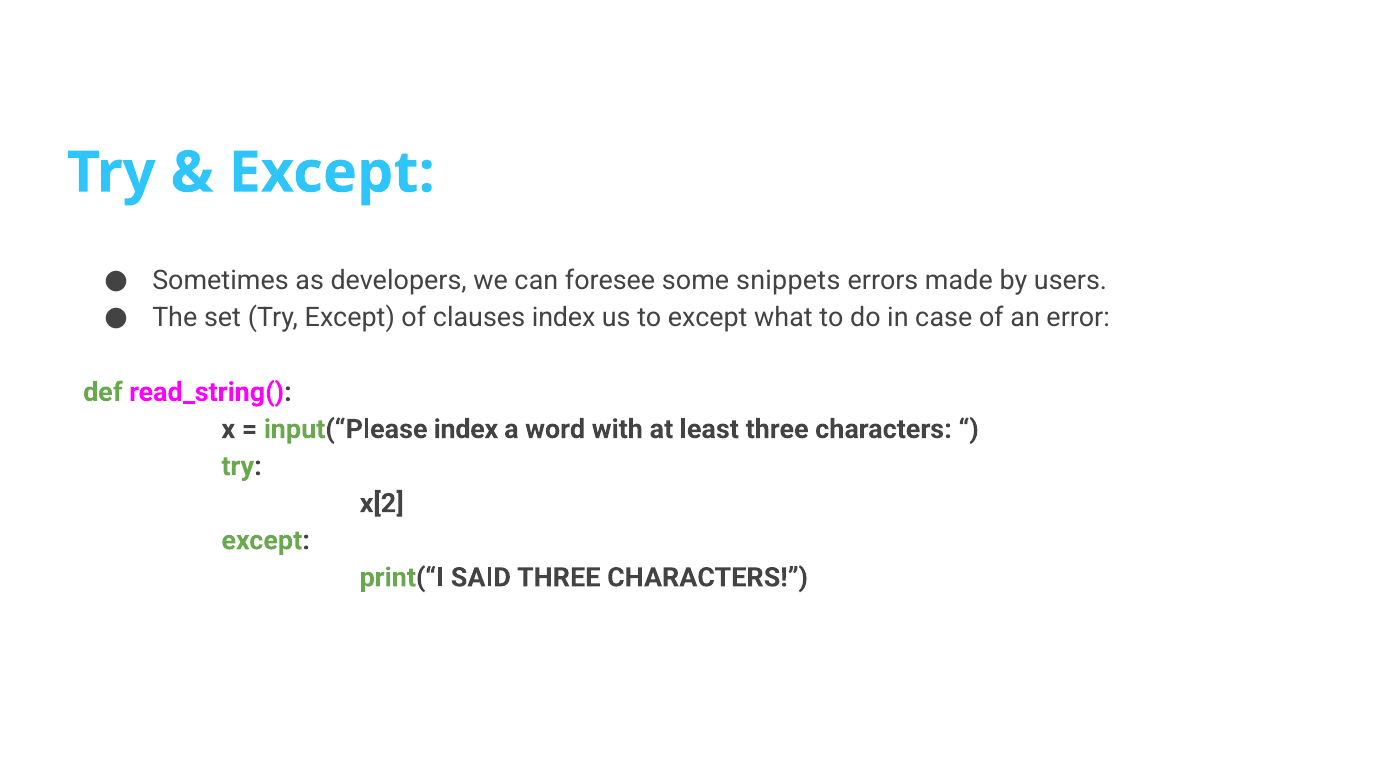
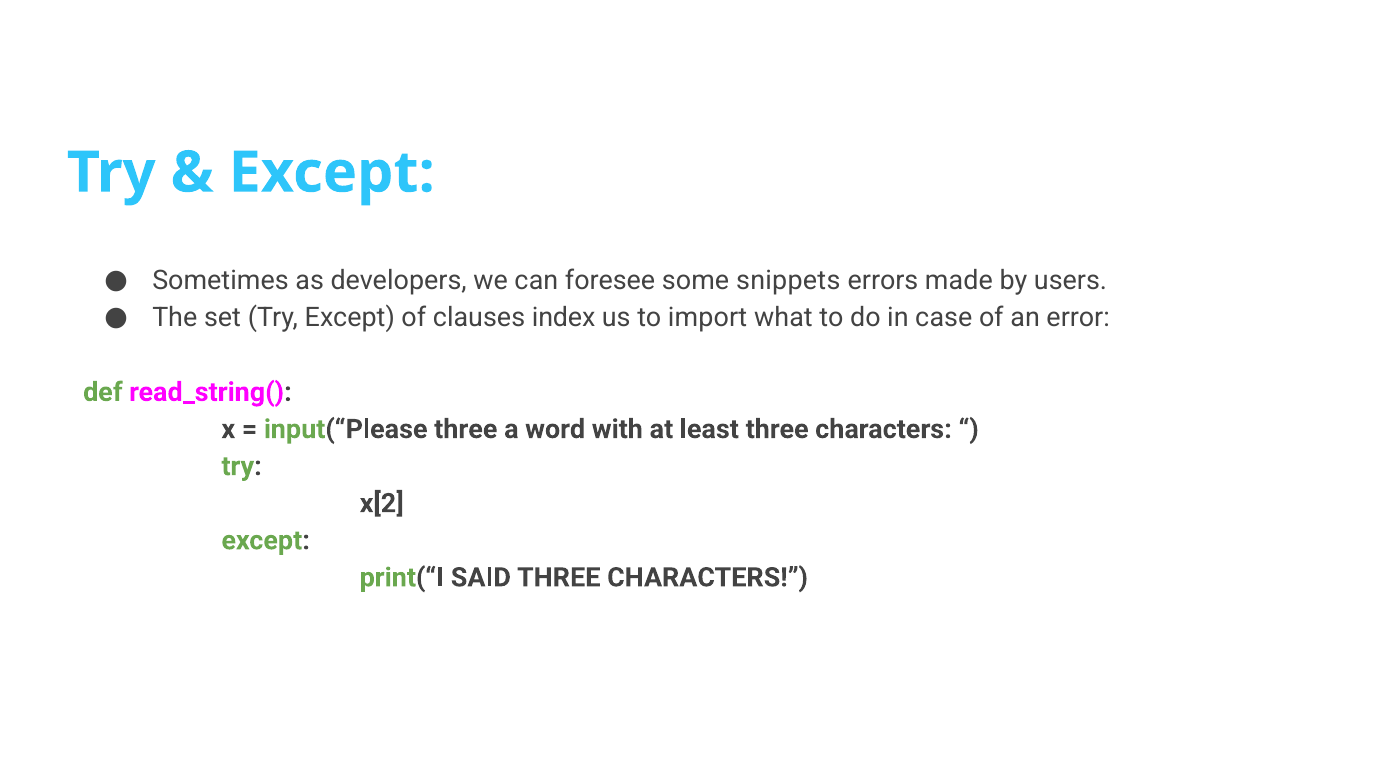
to except: except -> import (708, 318)
input(“Please index: index -> three (466, 429)
